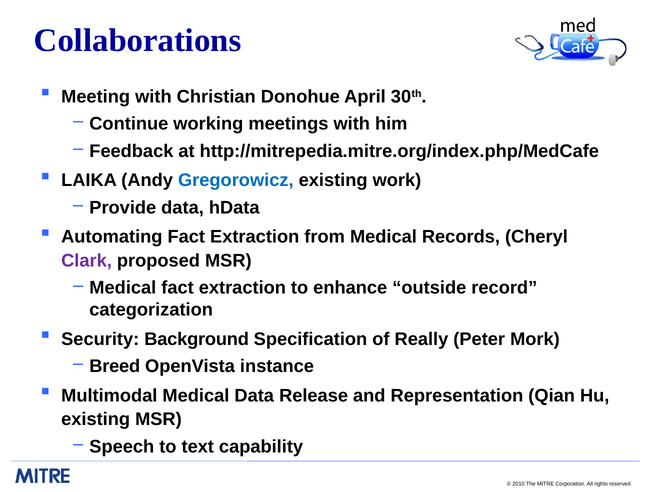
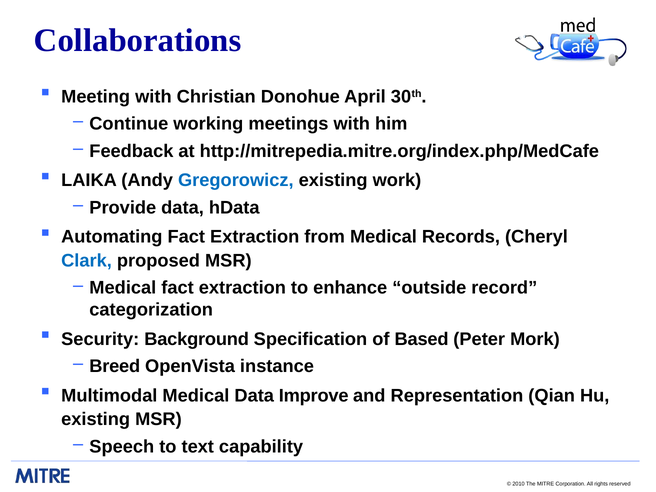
Clark colour: purple -> blue (87, 261)
Really: Really -> Based (422, 339)
Release: Release -> Improve (314, 396)
